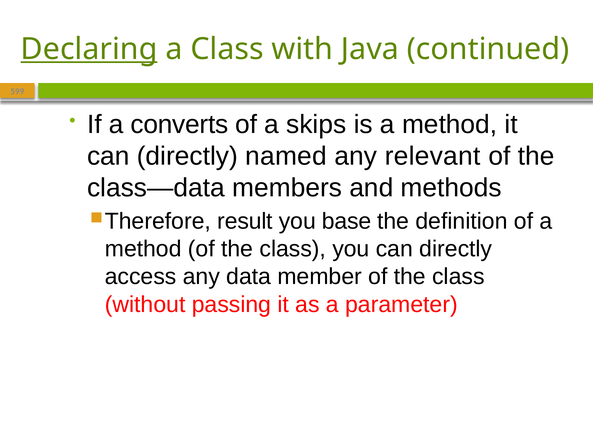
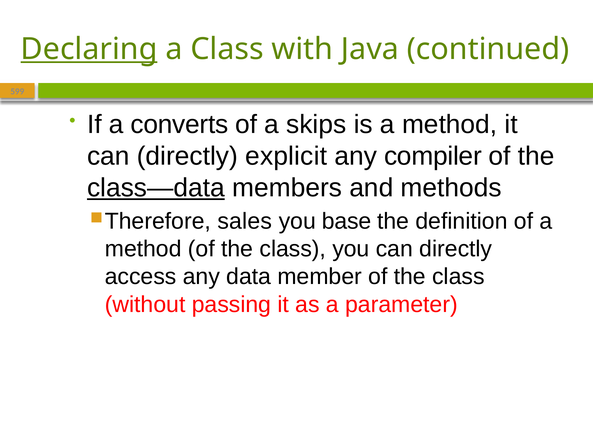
named: named -> explicit (286, 156)
relevant: relevant -> compiler (433, 156)
class—data underline: none -> present (156, 188)
result: result -> sales (245, 221)
